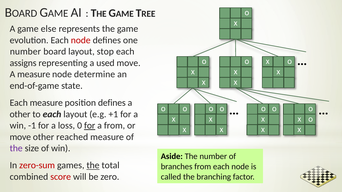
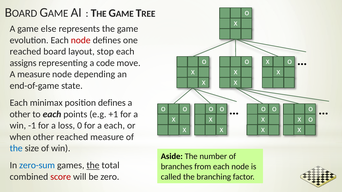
number: number -> reached (25, 52)
used: used -> code (105, 63)
determine: determine -> depending (95, 74)
Each measure: measure -> minimax (46, 103)
each layout: layout -> points (75, 114)
for underline: present -> none (90, 126)
a from: from -> each (114, 126)
move: move -> when (20, 137)
the colour: purple -> blue (16, 149)
zero-sum colour: red -> blue (37, 166)
